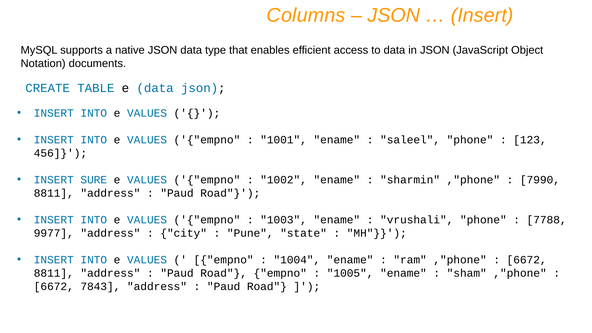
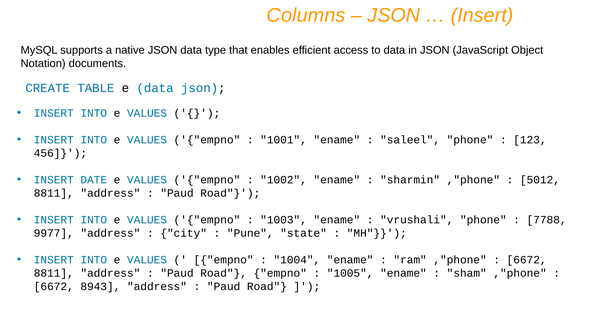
SURE: SURE -> DATE (94, 180)
7990: 7990 -> 5012 (540, 180)
7843: 7843 -> 8943 (100, 286)
